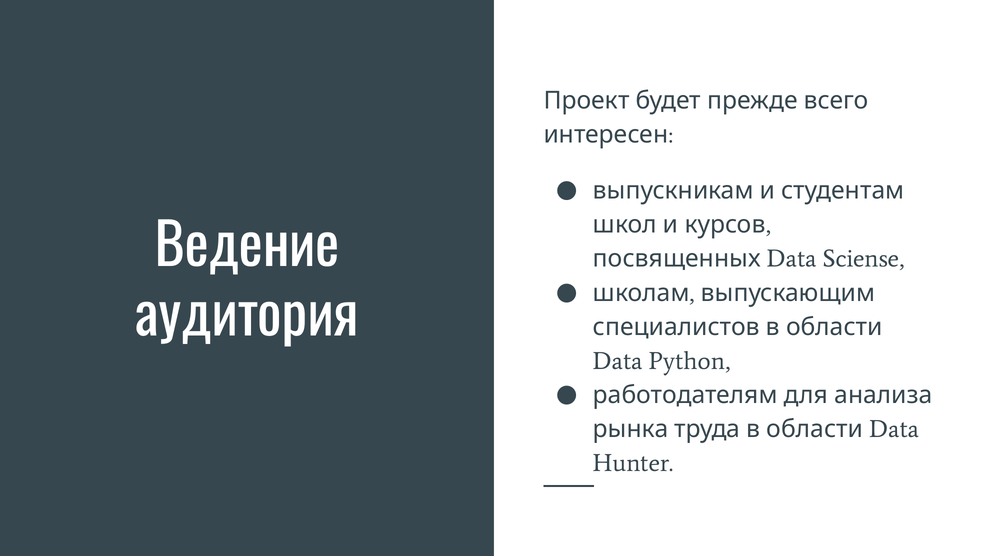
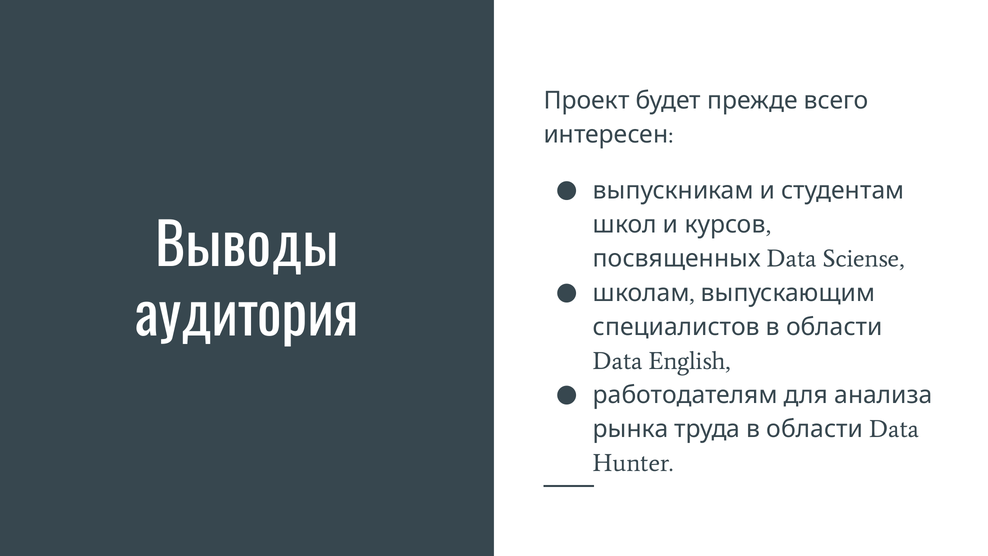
Ведение: Ведение -> Выводы (247, 247)
Python: Python -> English (690, 361)
